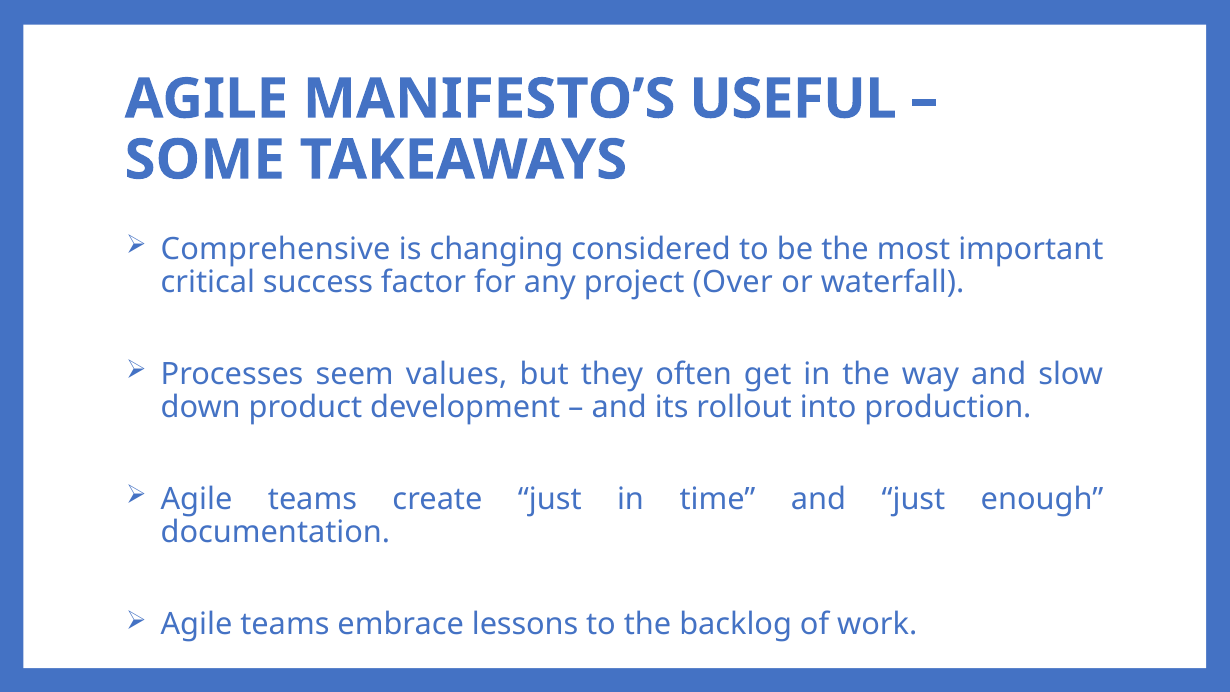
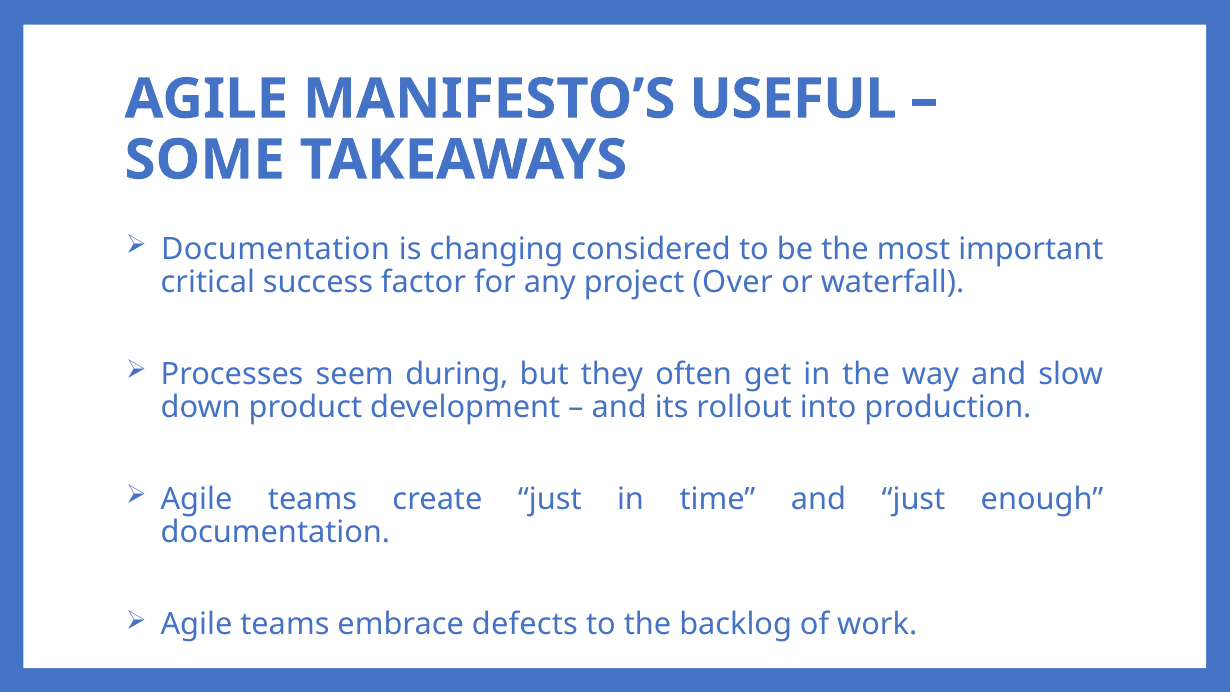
Comprehensive: Comprehensive -> Documentation (276, 249)
values: values -> during (457, 374)
lessons: lessons -> defects (525, 624)
